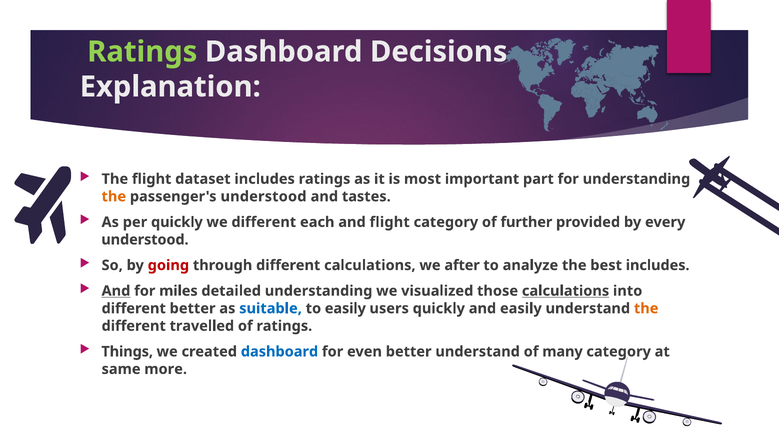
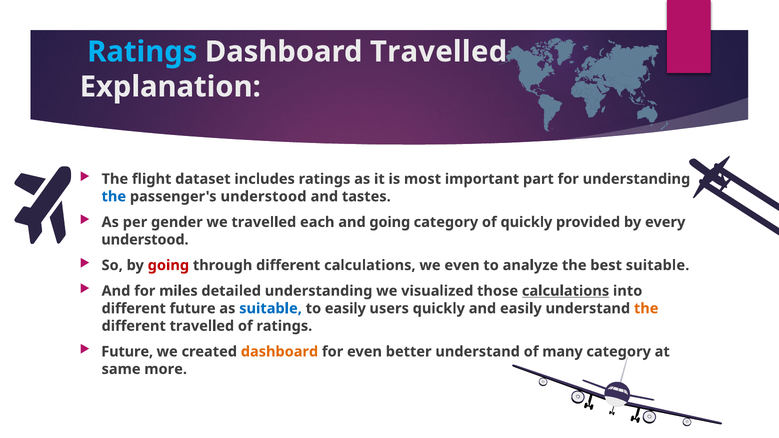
Ratings colour: light green -> light blue (142, 52)
Dashboard Decisions: Decisions -> Travelled (439, 52)
the colour: orange -> blue (114, 197)
per quickly: quickly -> gender (177, 222)
we different: different -> travelled (264, 222)
and flight: flight -> going (390, 222)
of further: further -> quickly (526, 222)
we after: after -> even (462, 265)
best includes: includes -> suitable (658, 265)
And underline: present -> none (116, 291)
different better: better -> future (193, 309)
Things: Things -> Future (127, 352)
dashboard colour: blue -> orange (279, 352)
